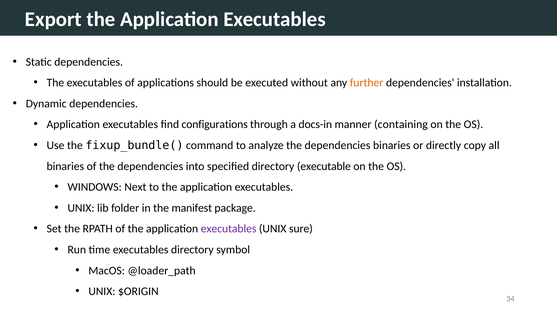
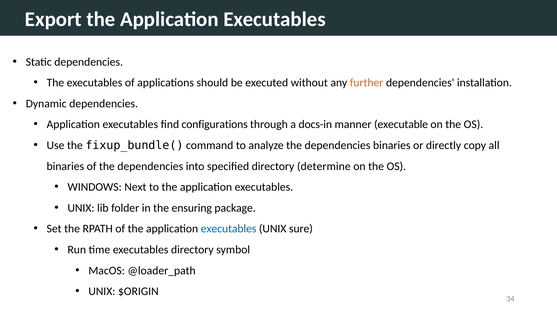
containing: containing -> executable (401, 125)
executable: executable -> determine (324, 166)
manifest: manifest -> ensuring (192, 208)
executables colour: purple -> blue (229, 229)
